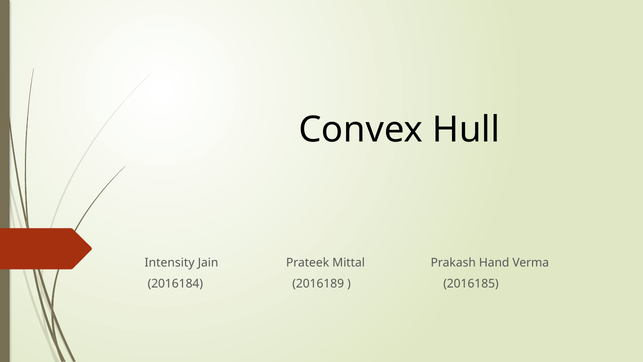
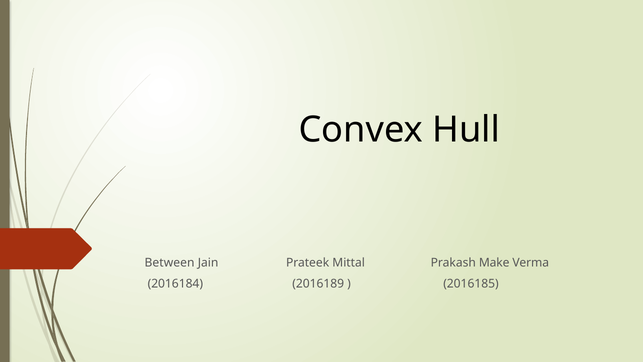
Intensity: Intensity -> Between (170, 262)
Hand: Hand -> Make (494, 262)
